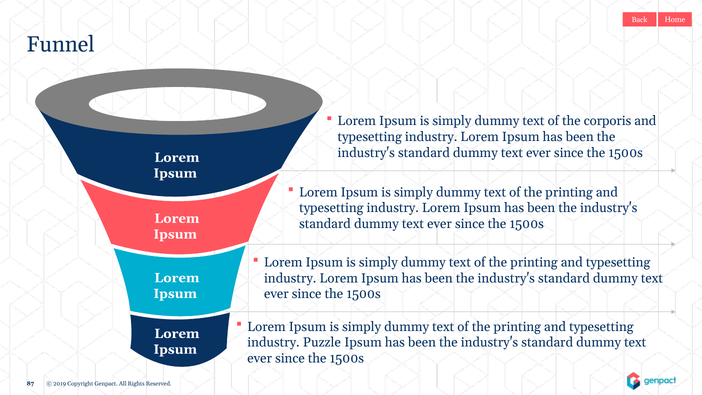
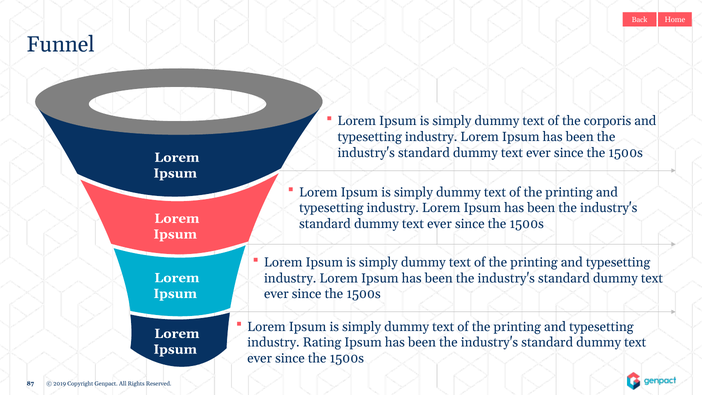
Puzzle: Puzzle -> Rating (322, 342)
